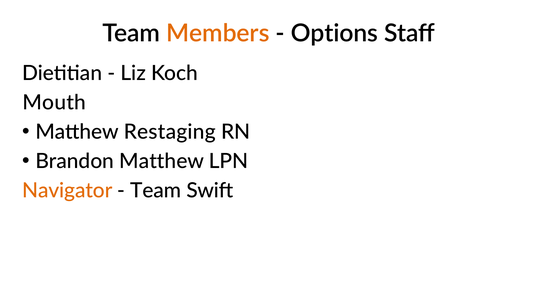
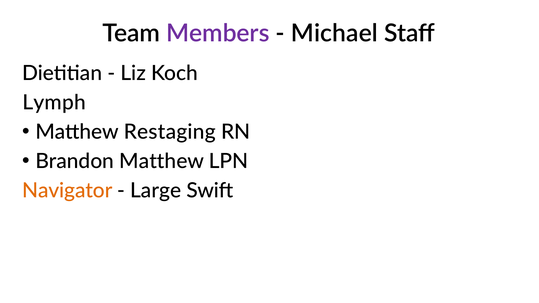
Members colour: orange -> purple (218, 33)
Options: Options -> Michael (334, 33)
Mouth: Mouth -> Lymph (54, 103)
Team: Team -> Large (156, 191)
